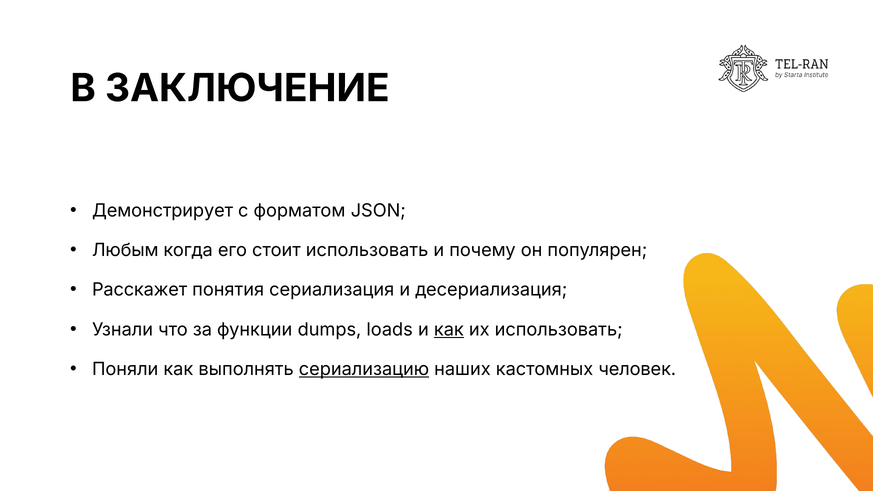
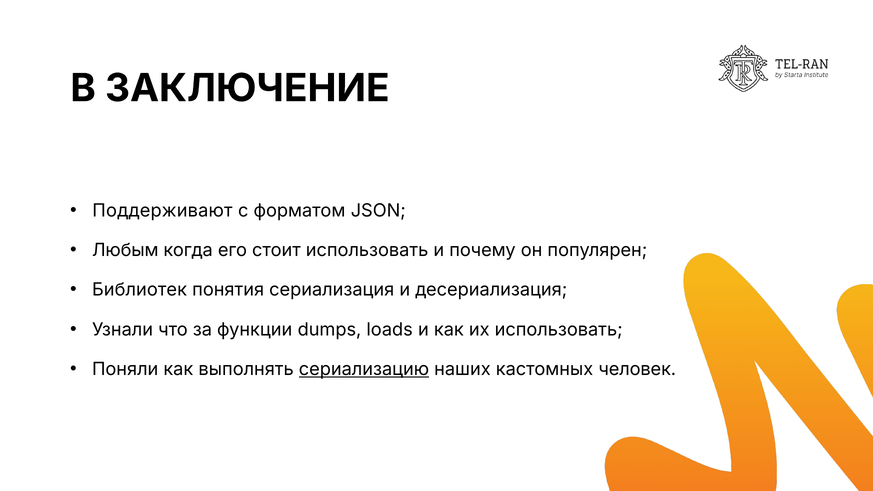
Демонстрирует: Демонстрирует -> Поддерживают (162, 211)
Расскажет: Расскажет -> Библиотек (140, 290)
как underline: present -> none (449, 330)
